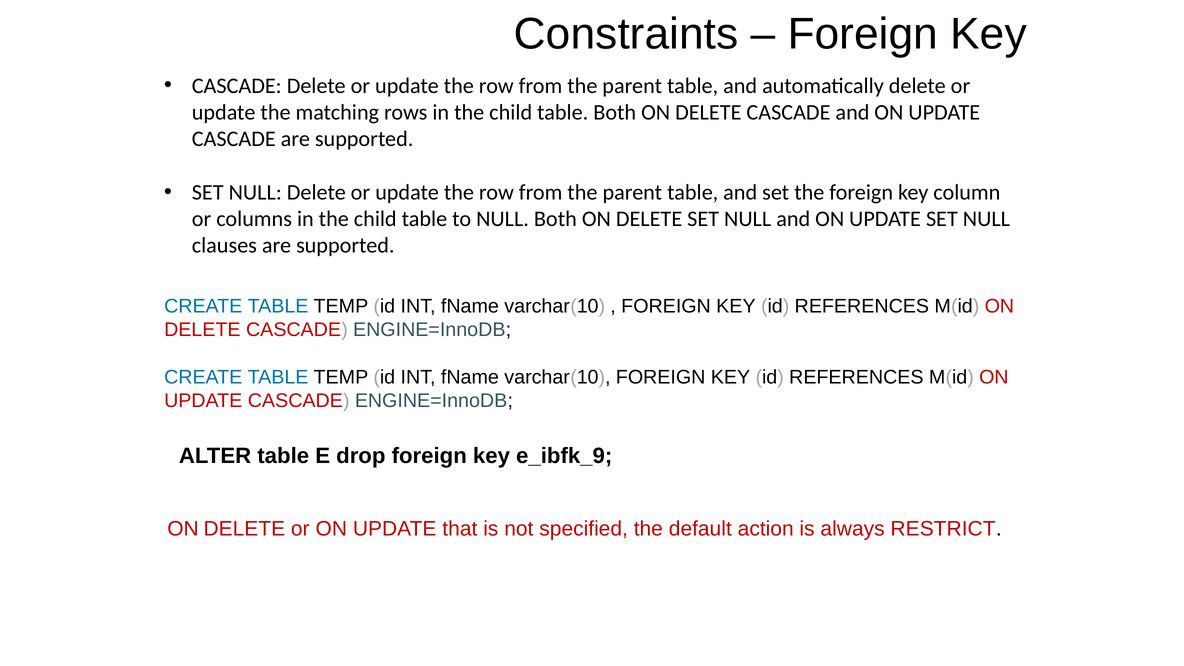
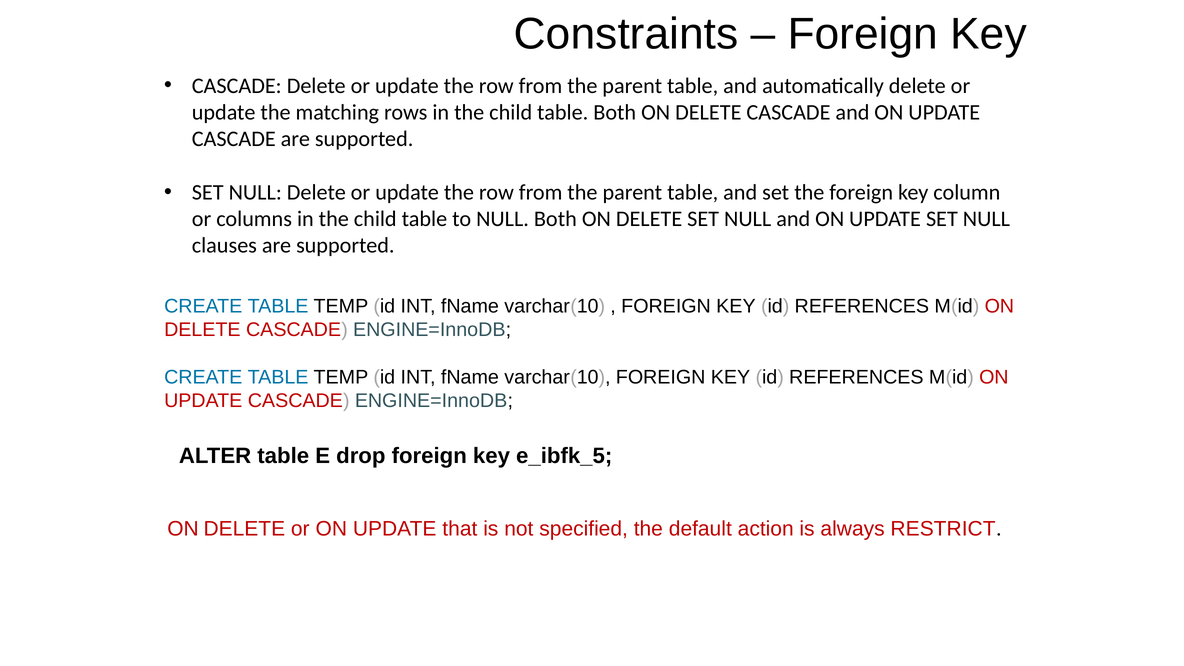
e_ibfk_9: e_ibfk_9 -> e_ibfk_5 (564, 456)
